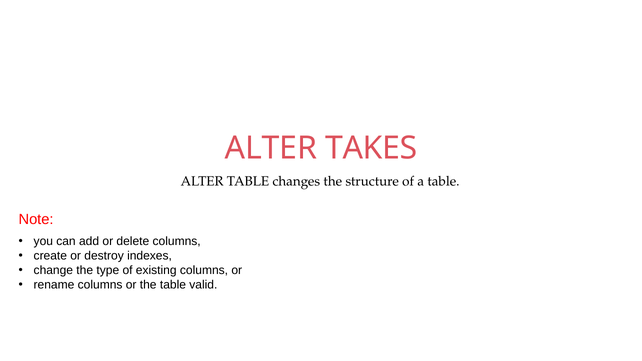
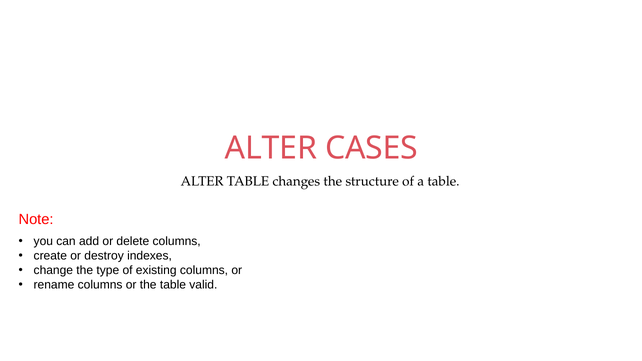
TAKES: TAKES -> CASES (371, 148)
